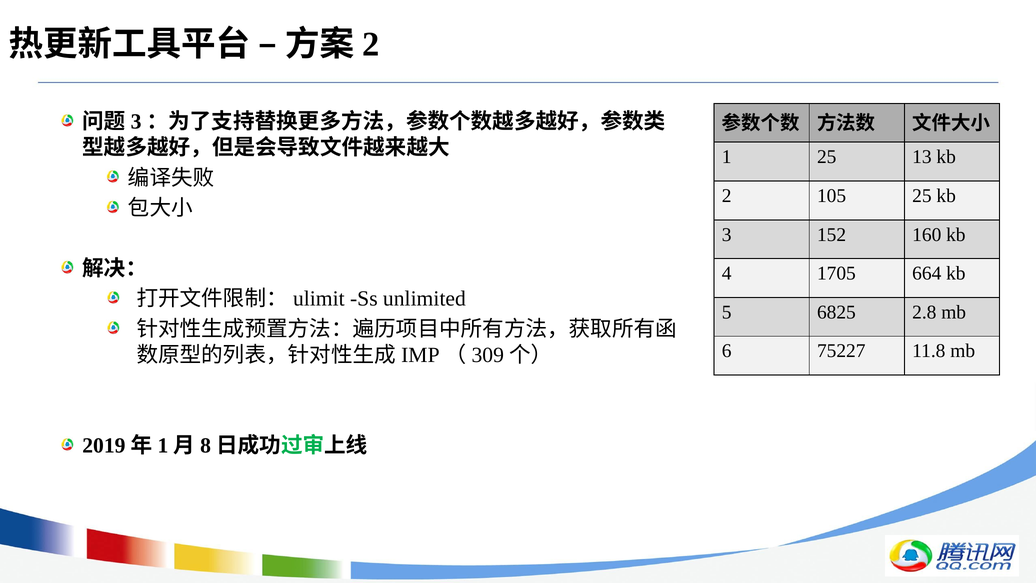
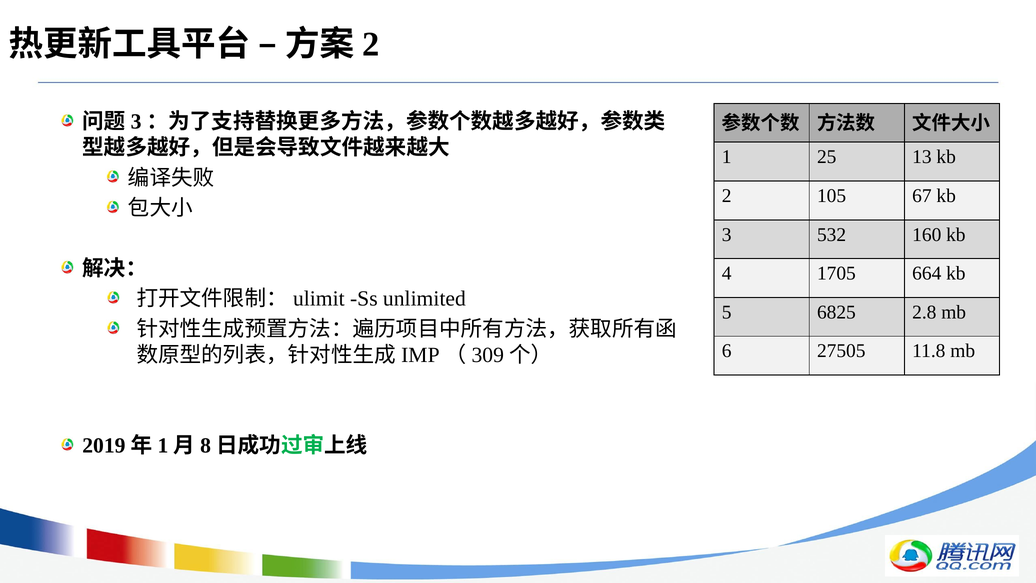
105 25: 25 -> 67 (922, 196)
152: 152 -> 532 (832, 235)
75227: 75227 -> 27505 (841, 351)
